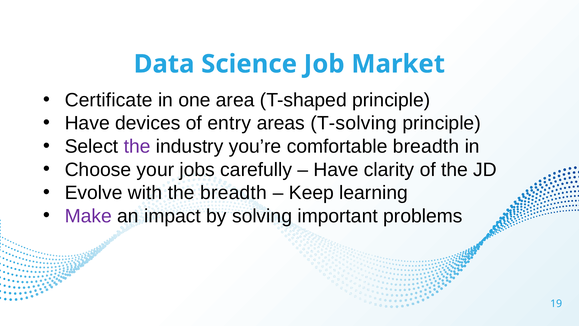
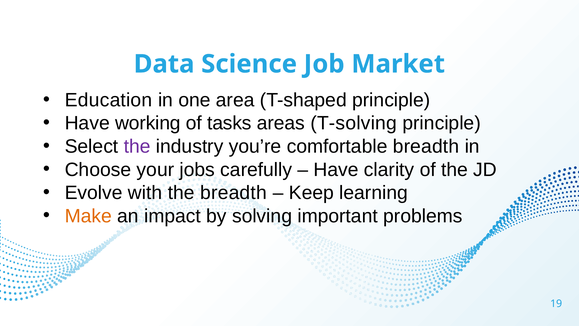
Certificate: Certificate -> Education (109, 100)
devices: devices -> working (148, 123)
entry: entry -> tasks (229, 123)
Make colour: purple -> orange (88, 216)
